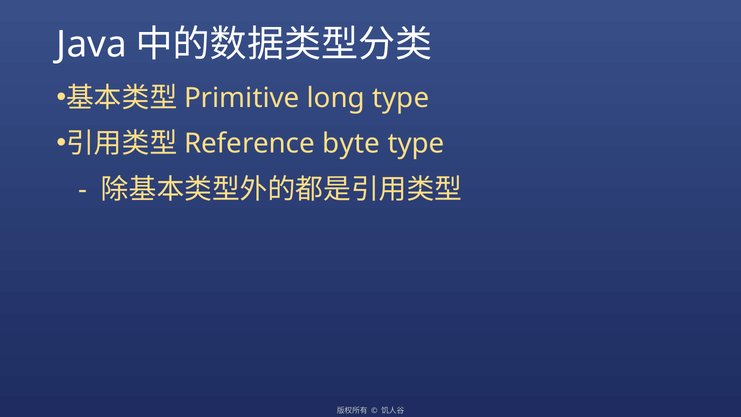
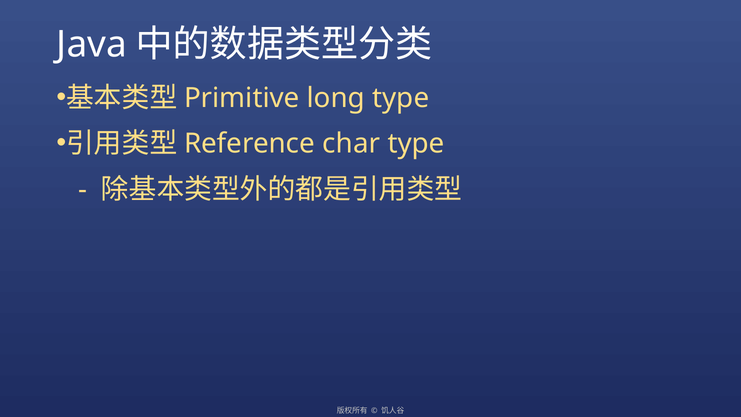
byte: byte -> char (351, 144)
